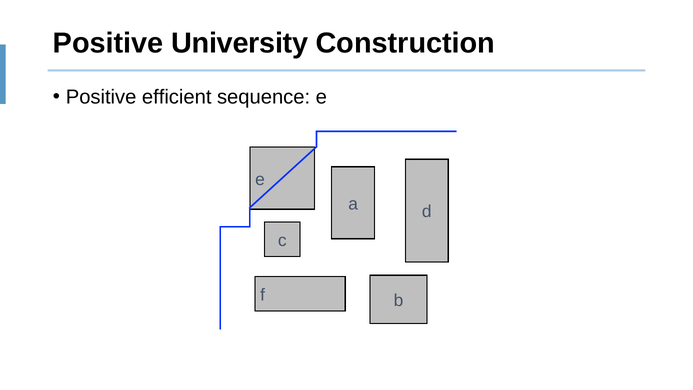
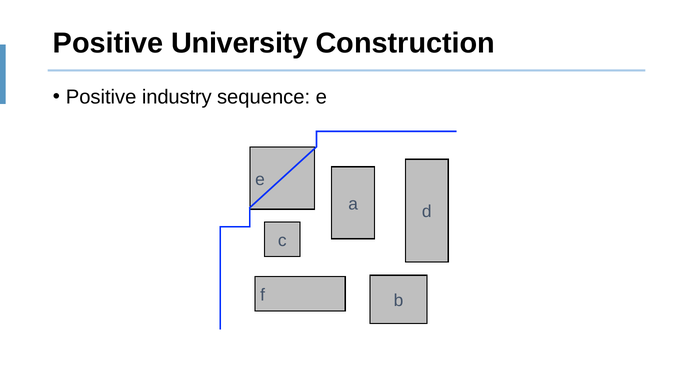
efficient: efficient -> industry (177, 97)
